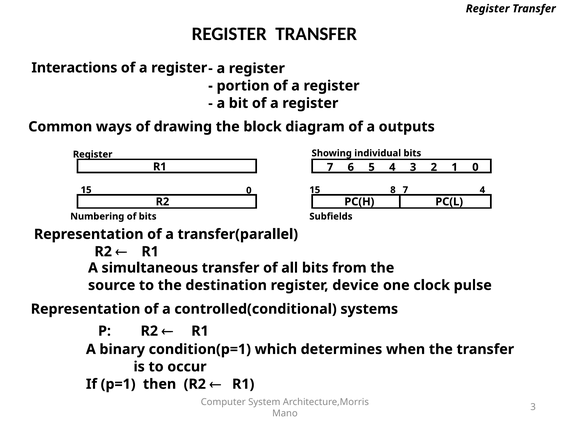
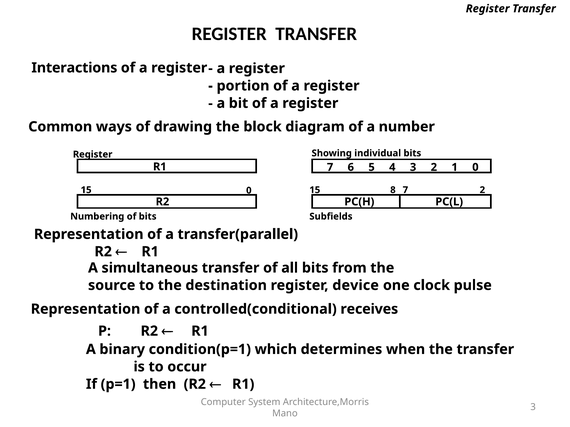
outputs: outputs -> number (407, 127)
7 4: 4 -> 2 (482, 190)
systems: systems -> receives (369, 309)
